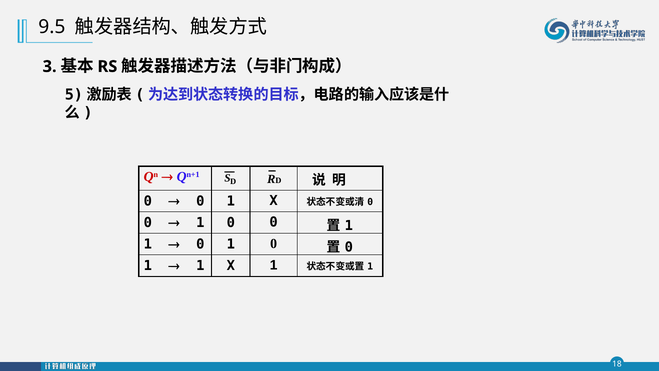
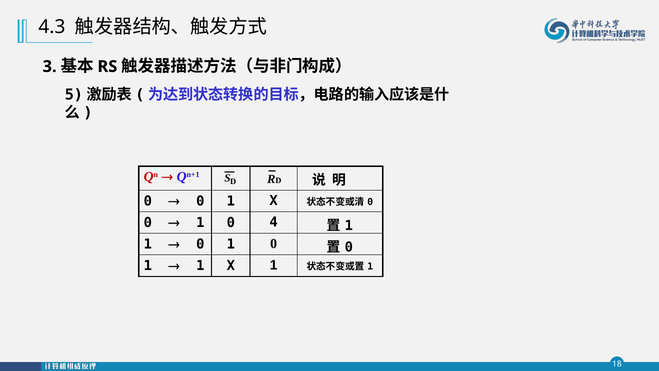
9.5: 9.5 -> 4.3 (52, 27)
1 0 0: 0 -> 4 (274, 222)
